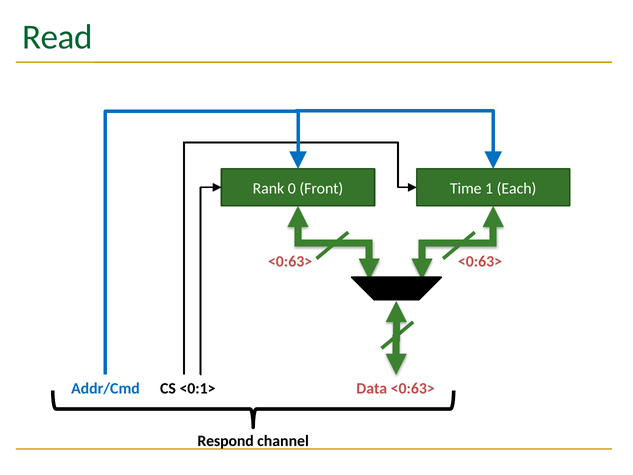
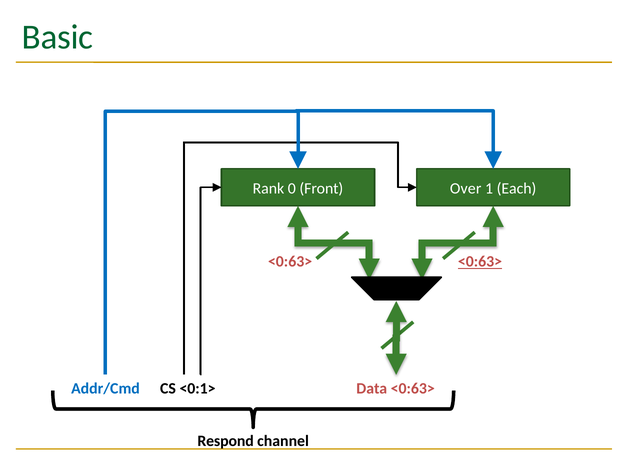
Read: Read -> Basic (57, 37)
Time: Time -> Over (466, 188)
<0:63> underline: none -> present (480, 262)
